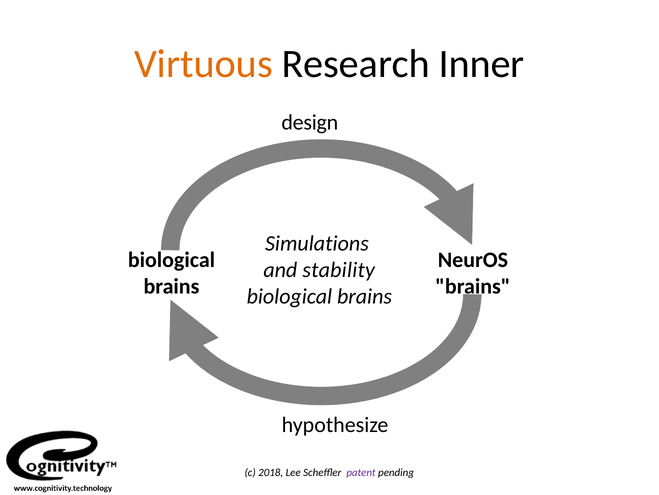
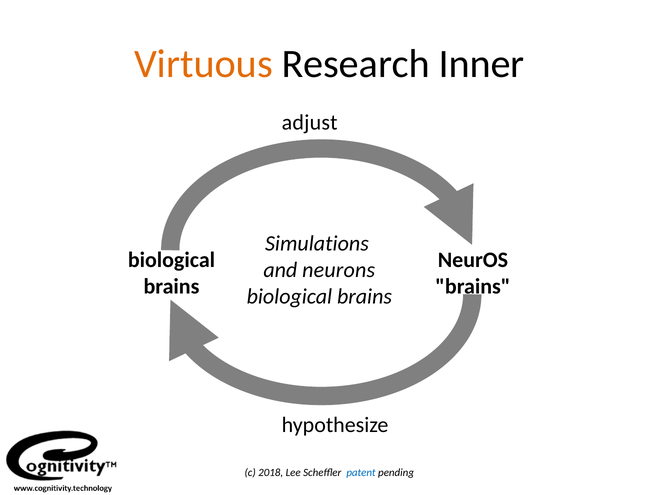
design: design -> adjust (310, 122)
stability: stability -> neurons (339, 269)
patent colour: purple -> blue (361, 472)
